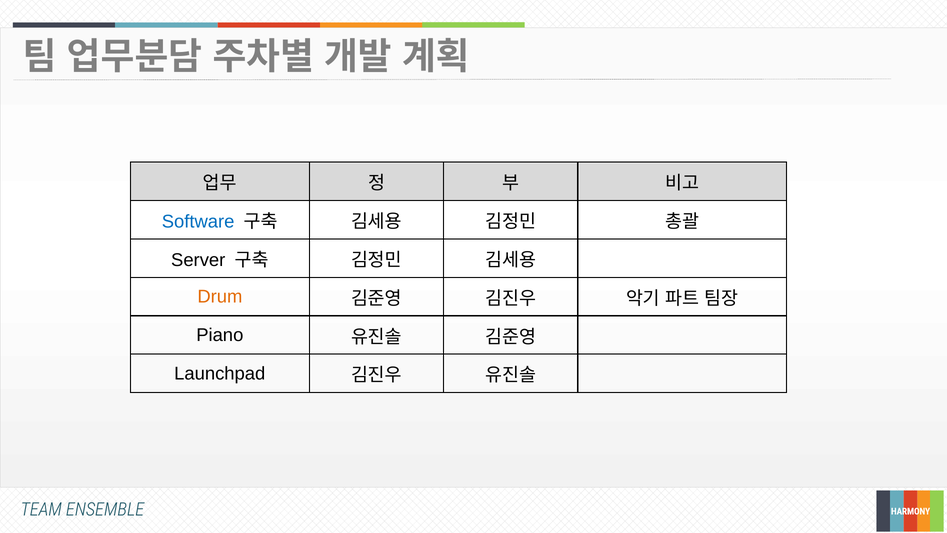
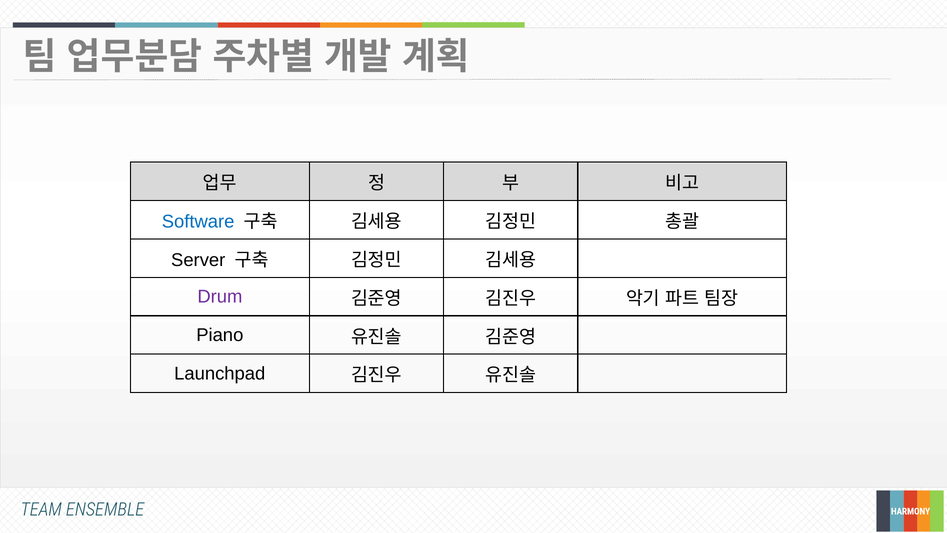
Drum colour: orange -> purple (220, 297)
